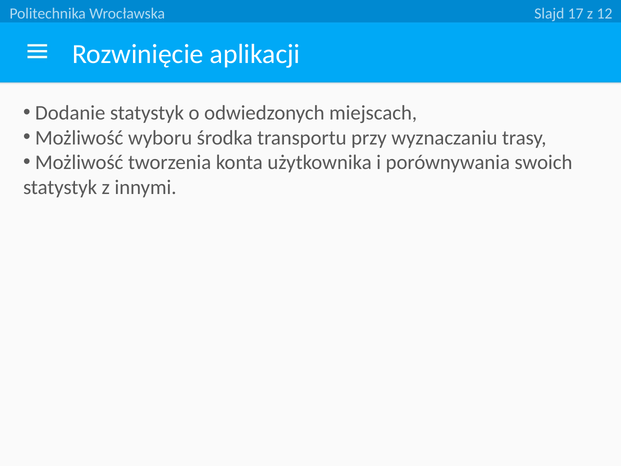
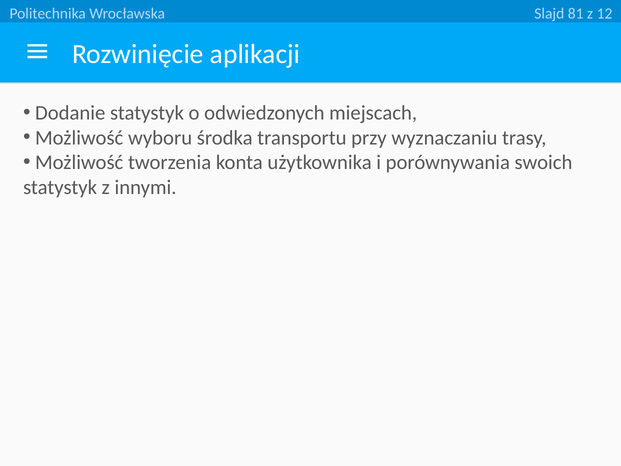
17: 17 -> 81 (576, 13)
